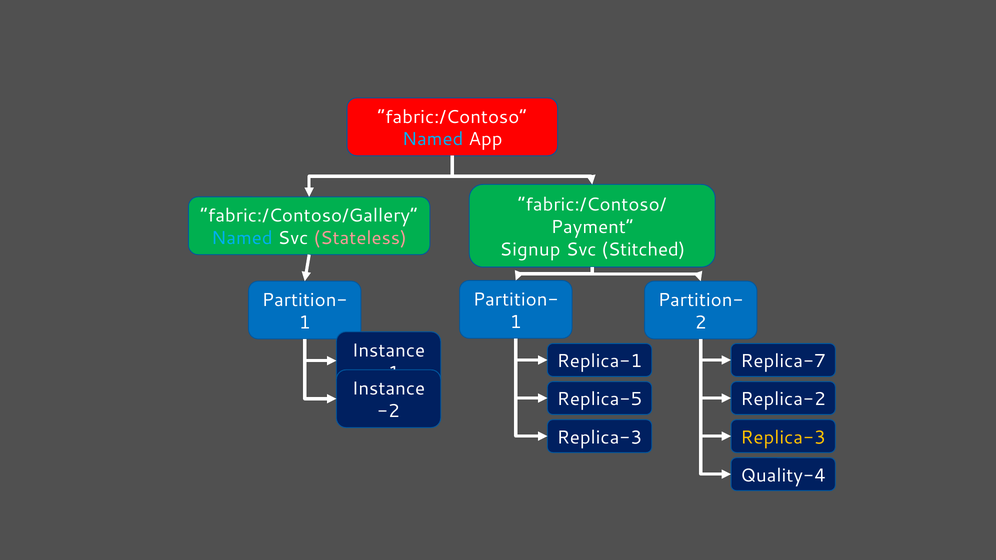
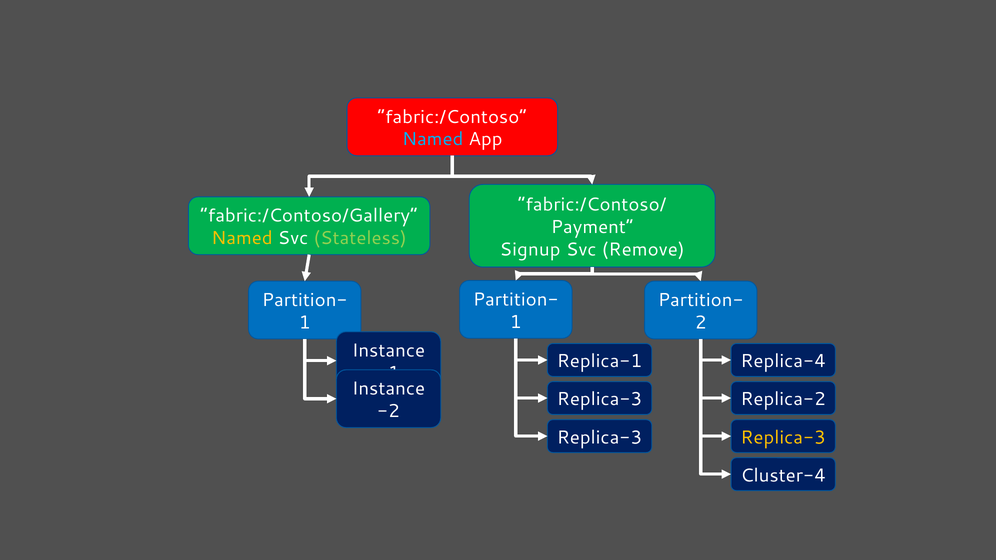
Named colour: light blue -> yellow (242, 238)
Stateless colour: pink -> light green (360, 238)
Stitched: Stitched -> Remove (643, 250)
Replica-7: Replica-7 -> Replica-4 (783, 361)
Replica-5: Replica-5 -> Replica-3 (600, 400)
Quality-4: Quality-4 -> Cluster-4 (783, 476)
